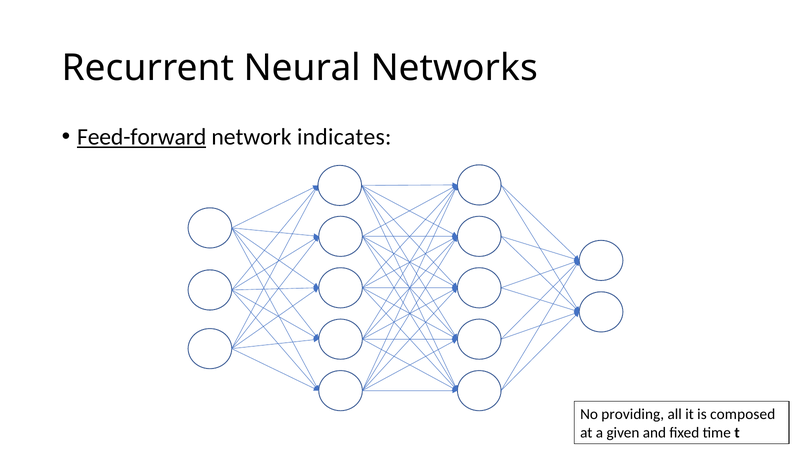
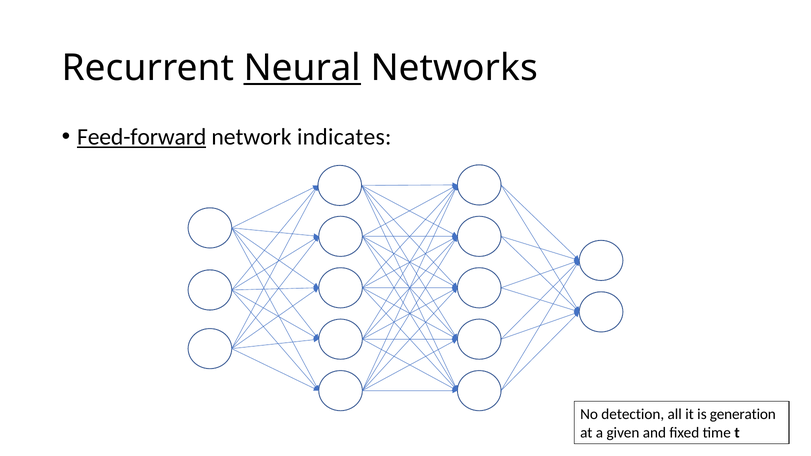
Neural underline: none -> present (302, 68)
providing: providing -> detection (633, 415)
composed: composed -> generation (743, 415)
